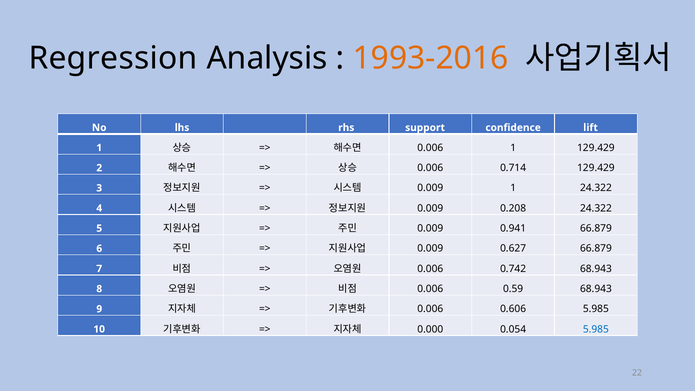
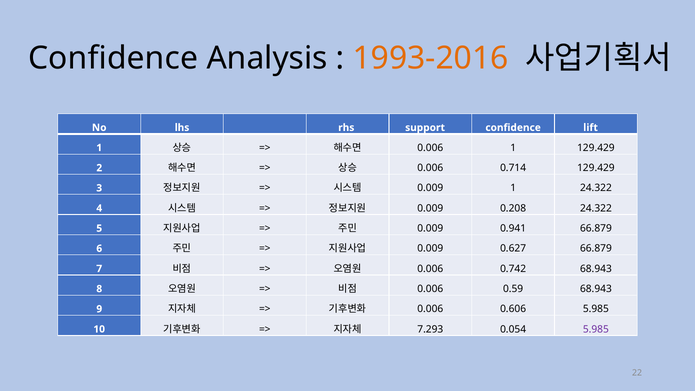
Regression: Regression -> Confidence (113, 58)
0.000: 0.000 -> 7.293 (430, 329)
5.985 colour: blue -> purple (596, 329)
